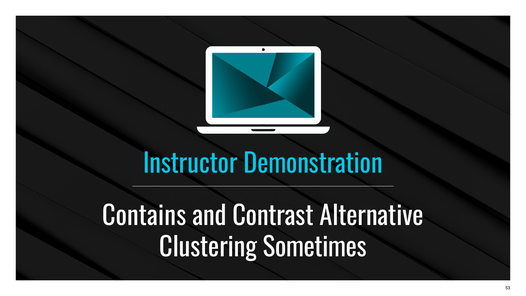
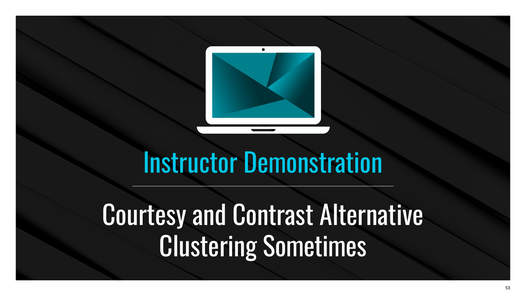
Contains: Contains -> Courtesy (144, 216)
